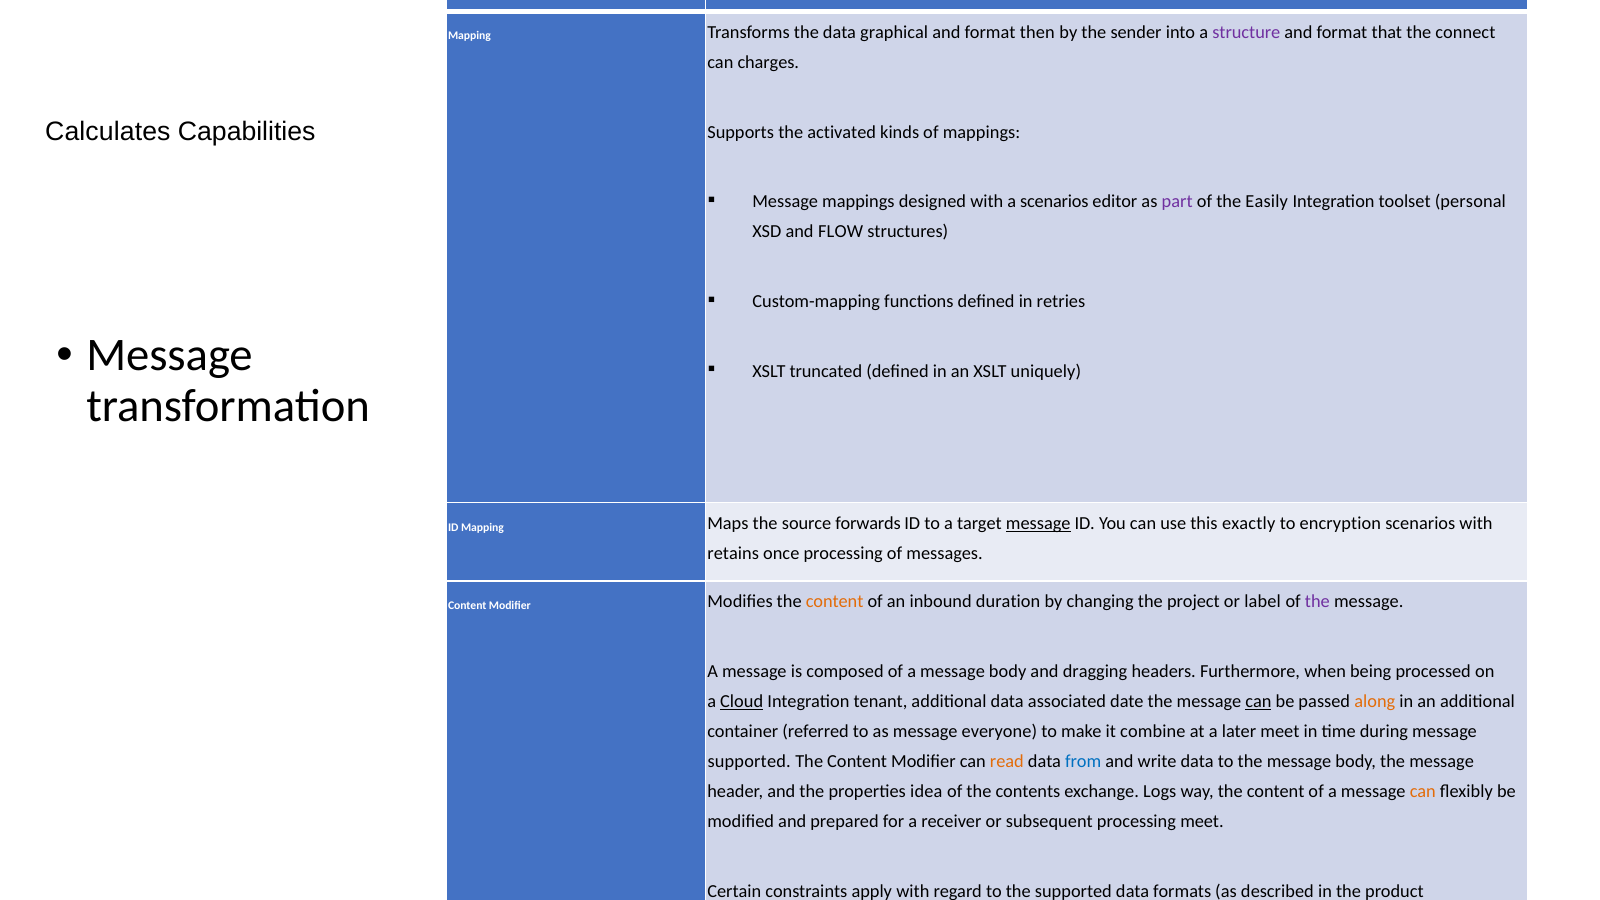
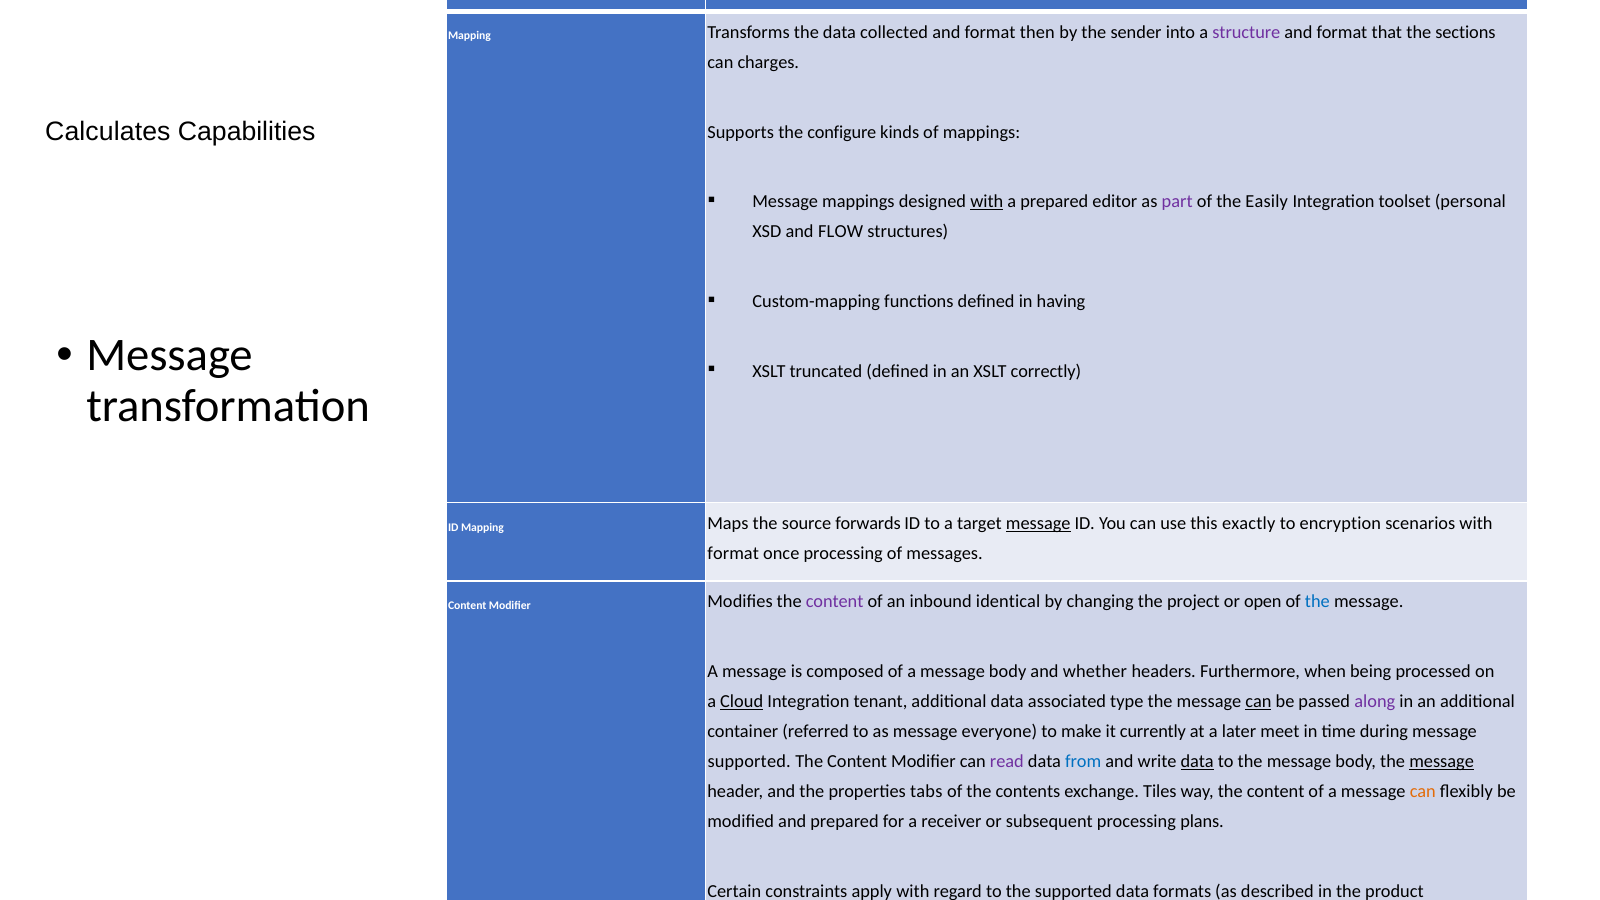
graphical: graphical -> collected (894, 32)
connect: connect -> sections (1465, 32)
activated: activated -> configure (842, 132)
with underline: none -> present (987, 202)
a scenarios: scenarios -> prepared (1054, 202)
retries: retries -> having (1061, 302)
uniquely: uniquely -> correctly (1046, 372)
retains: retains -> format (733, 553)
content colour: orange -> purple (835, 602)
duration: duration -> identical (1008, 602)
label: label -> open (1263, 602)
the colour: purple -> blue (1317, 602)
dragging: dragging -> whether (1095, 671)
date: date -> type (1127, 701)
along colour: orange -> purple (1375, 701)
combine: combine -> currently (1153, 731)
read colour: orange -> purple (1007, 761)
data underline: none -> present (1197, 761)
message underline: none -> present (1442, 761)
idea: idea -> tabs (926, 791)
Logs: Logs -> Tiles (1160, 791)
processing meet: meet -> plans (1202, 821)
